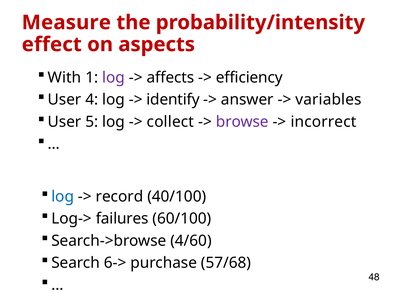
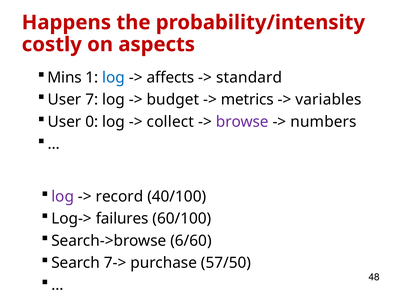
Measure: Measure -> Happens (66, 23)
effect: effect -> costly (52, 44)
With: With -> Mins (65, 77)
log colour: purple -> blue (114, 77)
efficiency: efficiency -> standard (249, 77)
4: 4 -> 7 (92, 100)
identify: identify -> budget (173, 100)
answer: answer -> metrics (247, 100)
5: 5 -> 0 (92, 122)
incorrect: incorrect -> numbers (323, 122)
log colour: blue -> purple (63, 196)
4/60: 4/60 -> 6/60 (191, 241)
6->: 6-> -> 7-> (115, 263)
57/68: 57/68 -> 57/50 (226, 263)
